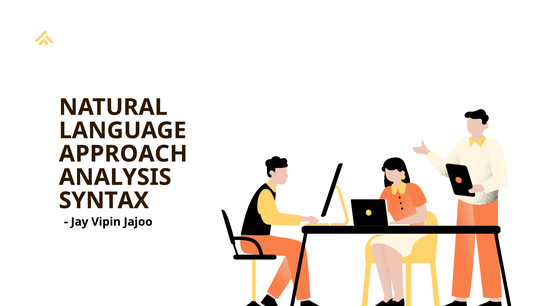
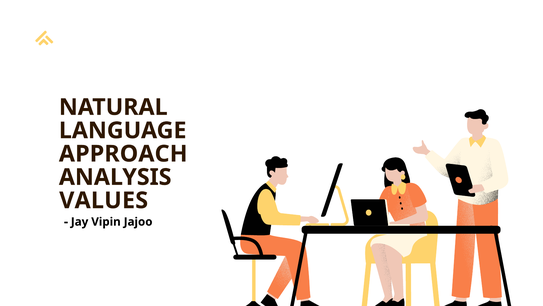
SYNTAX: SYNTAX -> VALUES (104, 200)
